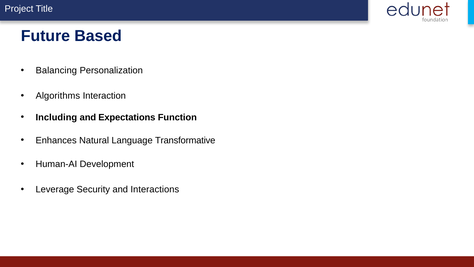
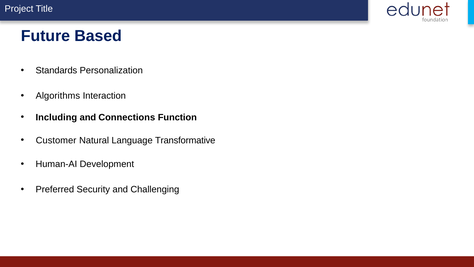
Balancing: Balancing -> Standards (56, 70)
Expectations: Expectations -> Connections (127, 117)
Enhances: Enhances -> Customer (56, 140)
Leverage: Leverage -> Preferred (55, 189)
Interactions: Interactions -> Challenging (155, 189)
